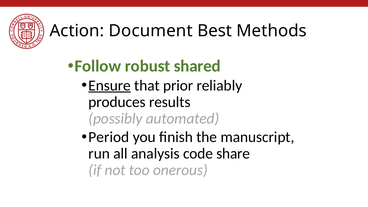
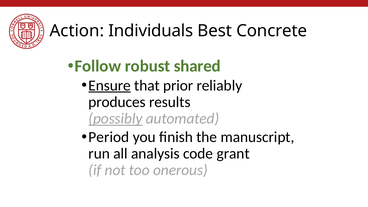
Document: Document -> Individuals (151, 31)
Methods: Methods -> Concrete (272, 31)
possibly underline: none -> present (115, 119)
share: share -> grant (233, 154)
